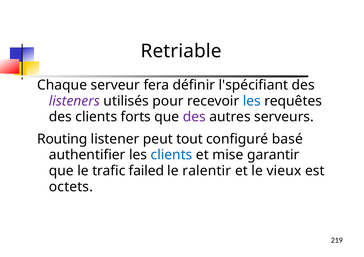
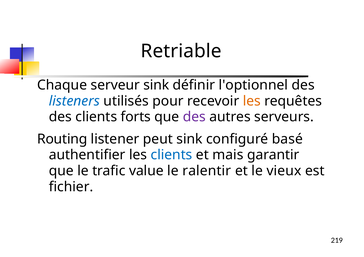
serveur fera: fera -> sink (156, 85)
l'spécifiant: l'spécifiant -> l'optionnel (253, 85)
listeners colour: purple -> blue (74, 101)
les colour: blue -> orange (252, 101)
peut tout: tout -> sink (189, 139)
mise: mise -> mais (228, 155)
failed: failed -> value (146, 171)
octets: octets -> fichier (71, 187)
